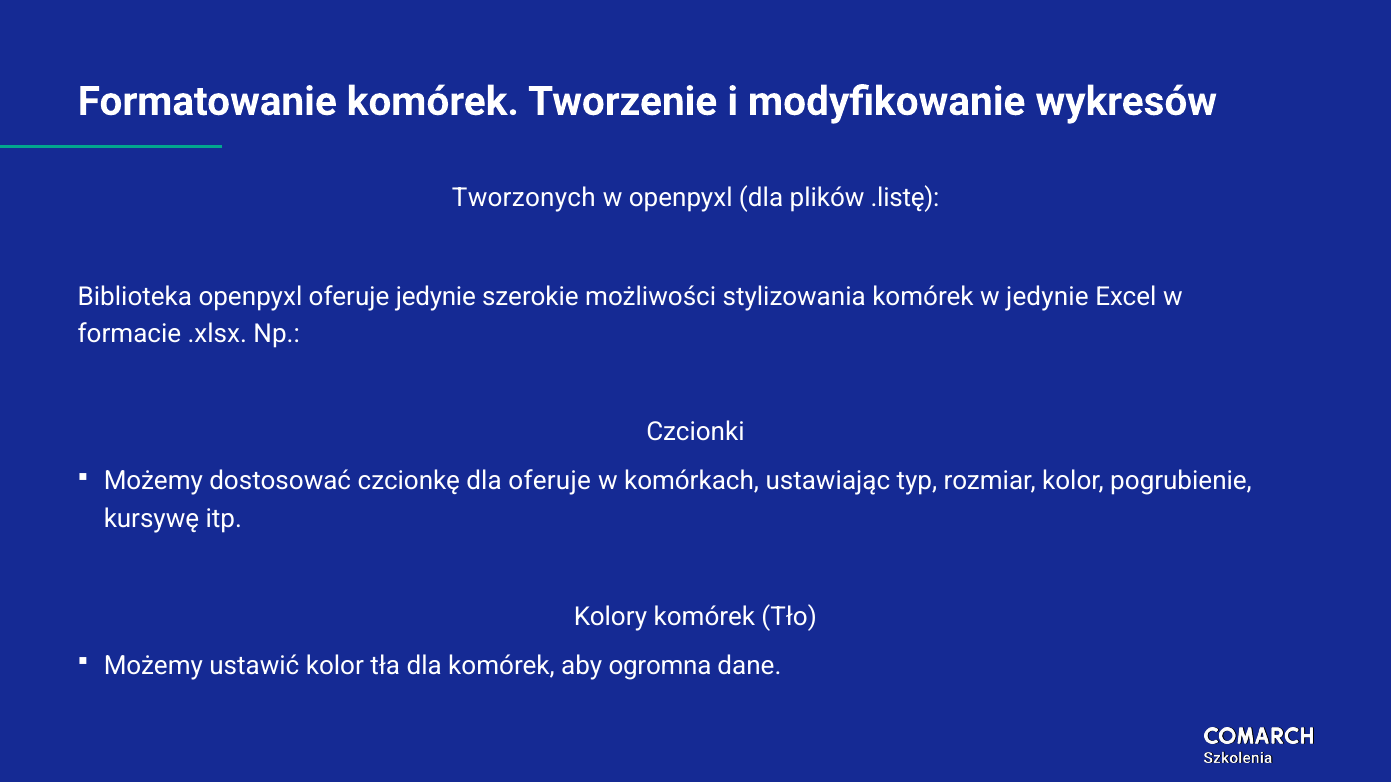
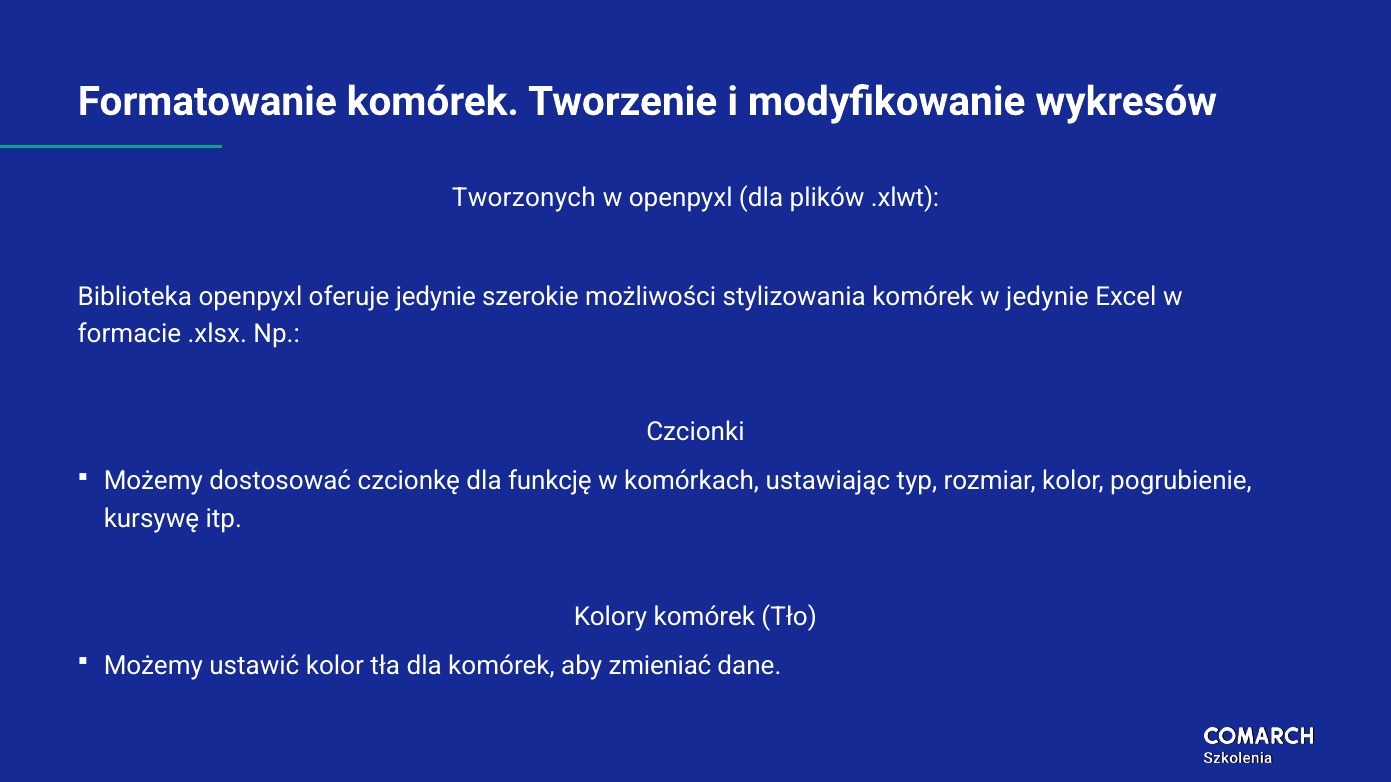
.listę: .listę -> .xlwt (905, 198)
dla oferuje: oferuje -> funkcję (550, 481)
ogromna: ogromna -> zmieniać (660, 666)
